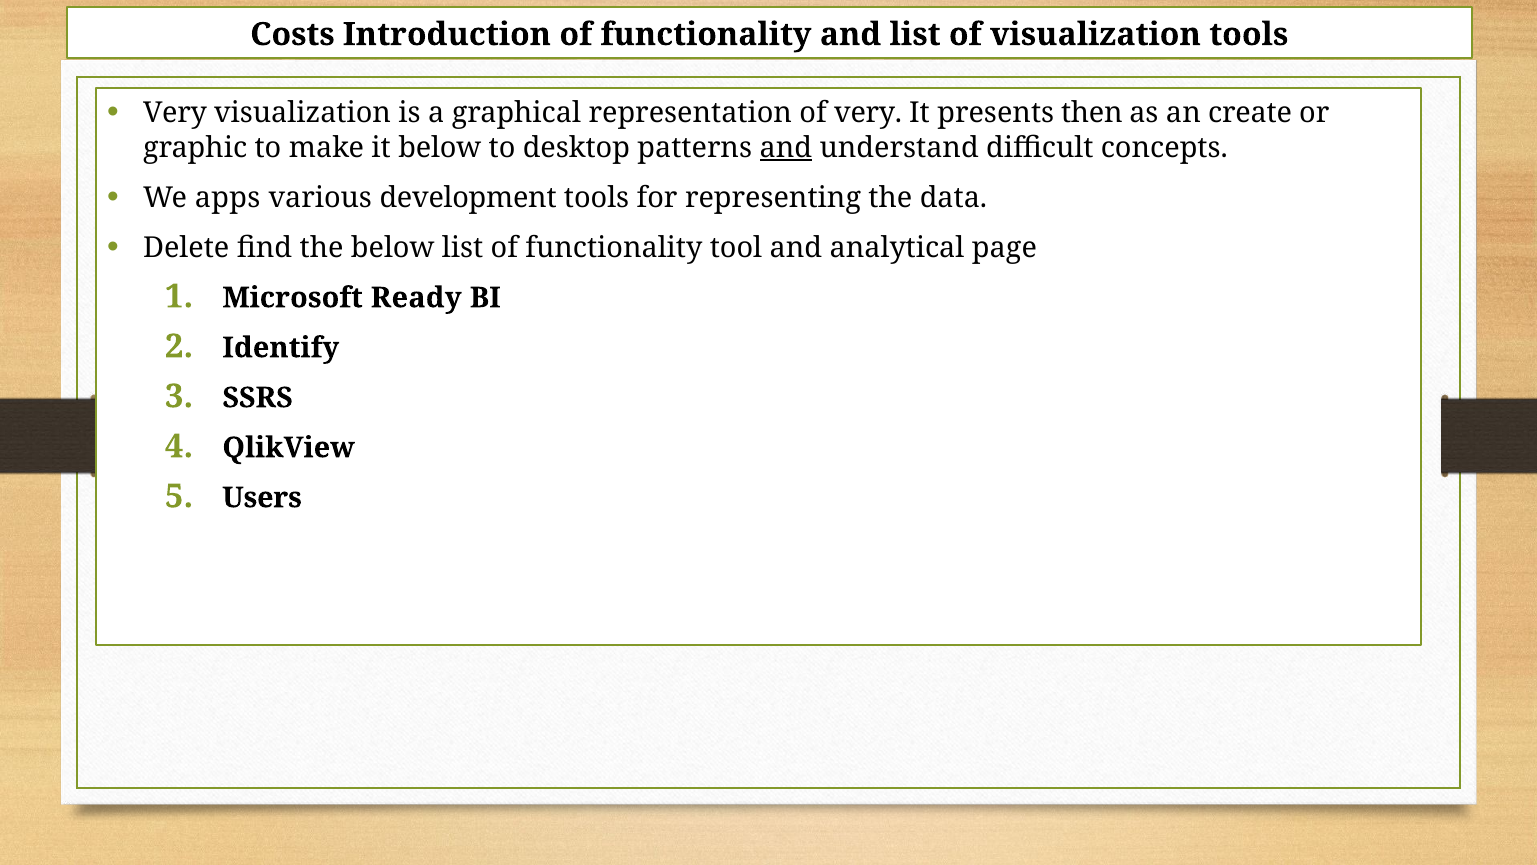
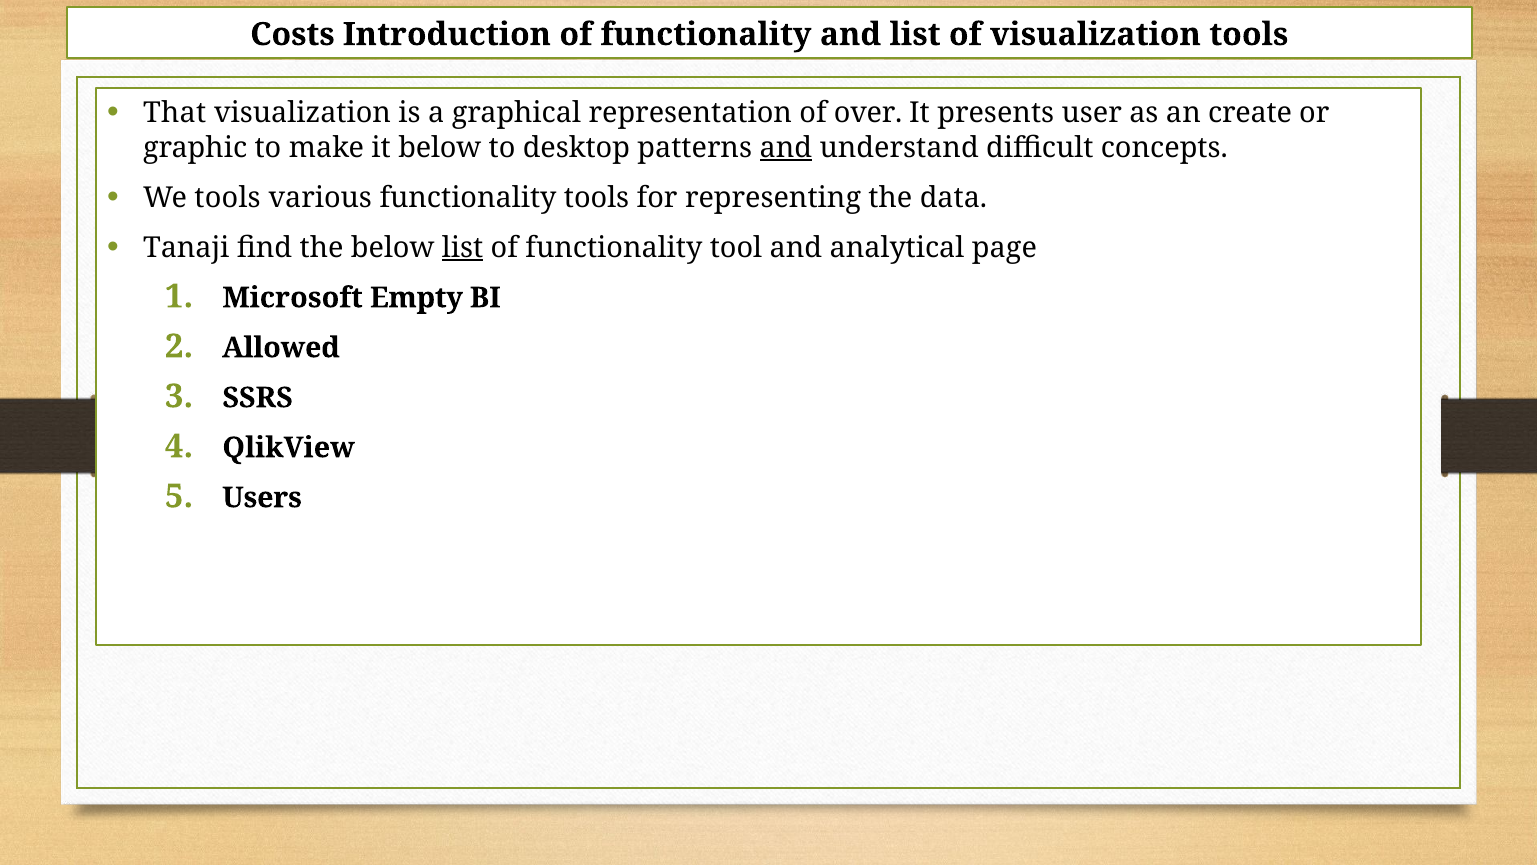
Very: Very -> That (175, 113)
of very: very -> over (868, 113)
then: then -> user (1092, 113)
We apps: apps -> tools (228, 198)
various development: development -> functionality (468, 198)
Delete: Delete -> Tanaji (186, 248)
list underline: none -> present (463, 248)
Ready: Ready -> Empty (416, 298)
Identify: Identify -> Allowed (281, 348)
